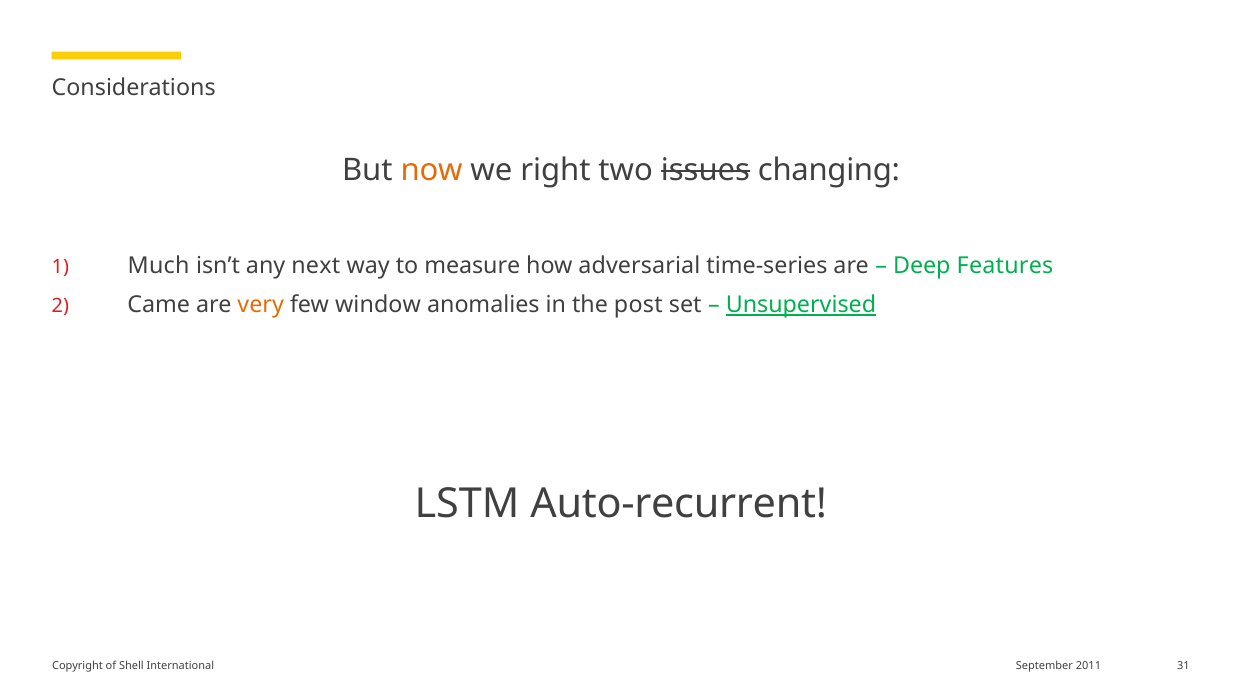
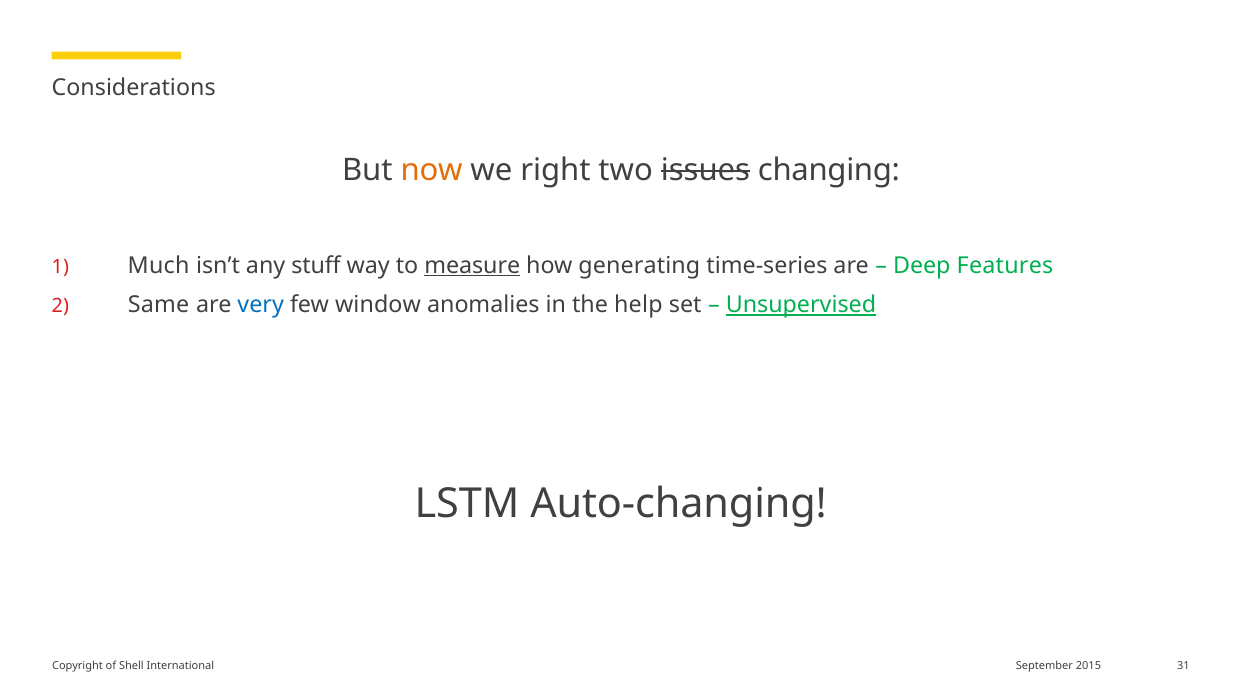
next: next -> stuff (316, 266)
measure underline: none -> present (472, 266)
adversarial: adversarial -> generating (639, 266)
Came: Came -> Same (159, 305)
very colour: orange -> blue (261, 305)
post: post -> help (638, 305)
Auto-recurrent: Auto-recurrent -> Auto-changing (679, 504)
2011: 2011 -> 2015 (1088, 666)
